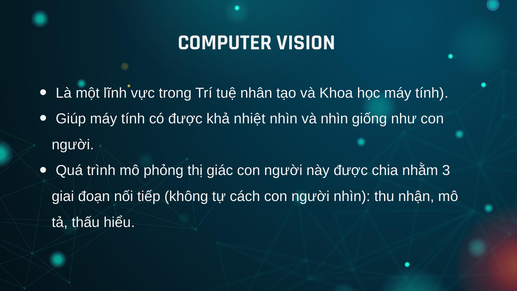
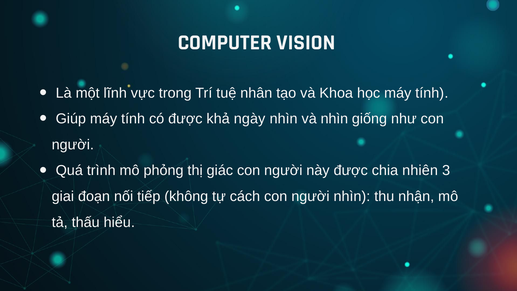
nhiệt: nhiệt -> ngày (250, 119)
nhằm: nhằm -> nhiên (420, 170)
